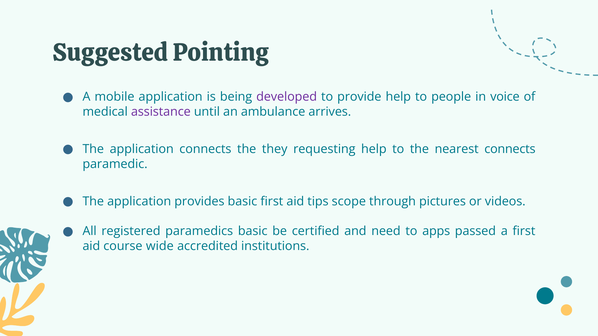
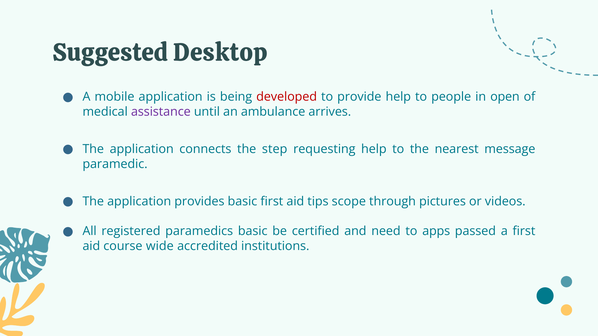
Pointing: Pointing -> Desktop (220, 53)
developed colour: purple -> red (287, 97)
voice: voice -> open (505, 97)
they: they -> step (275, 149)
nearest connects: connects -> message (510, 149)
